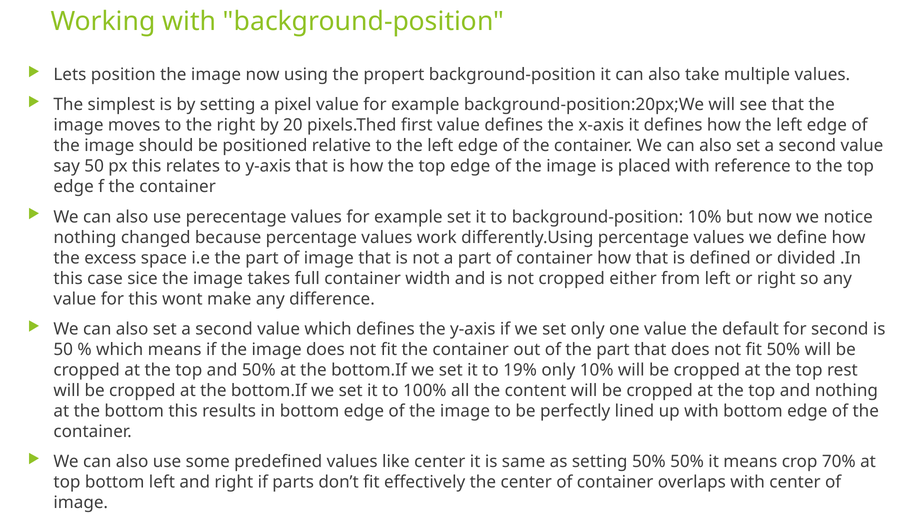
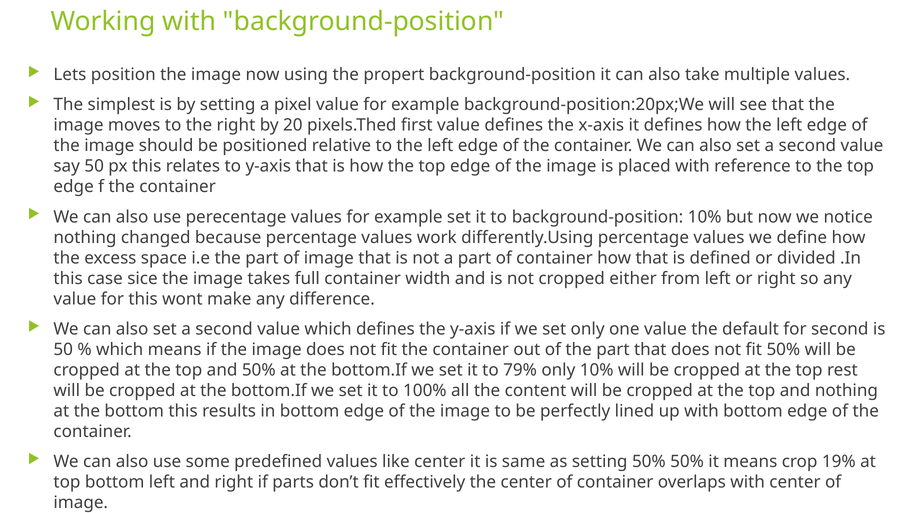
19%: 19% -> 79% (520, 370)
70%: 70% -> 19% (839, 462)
